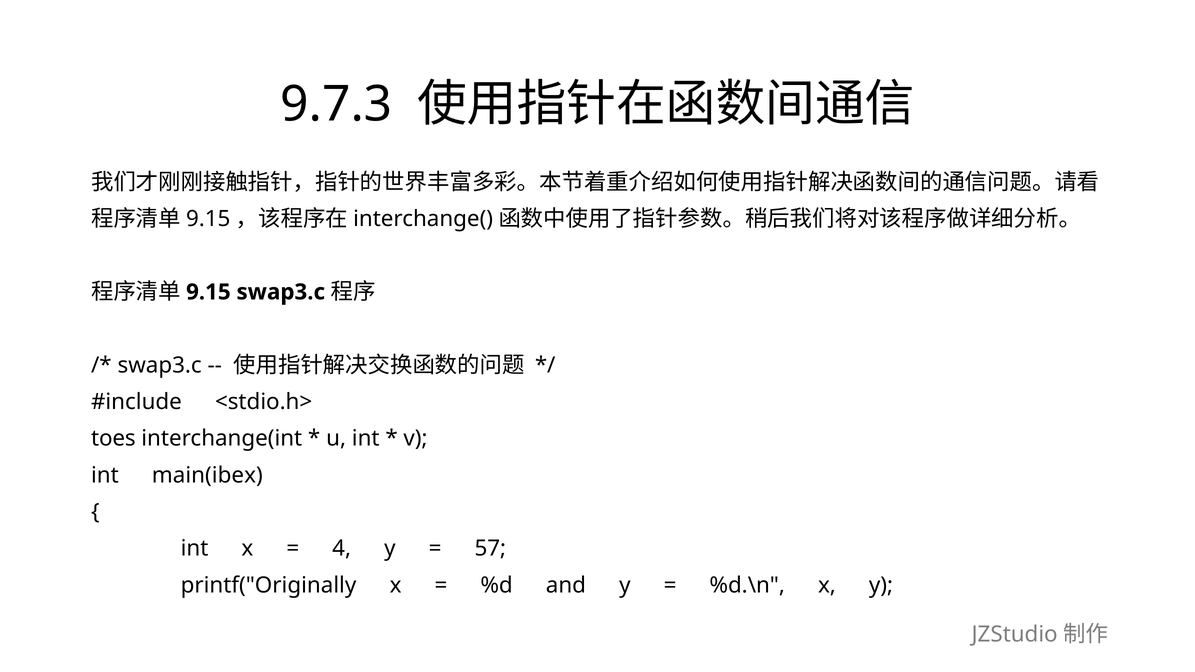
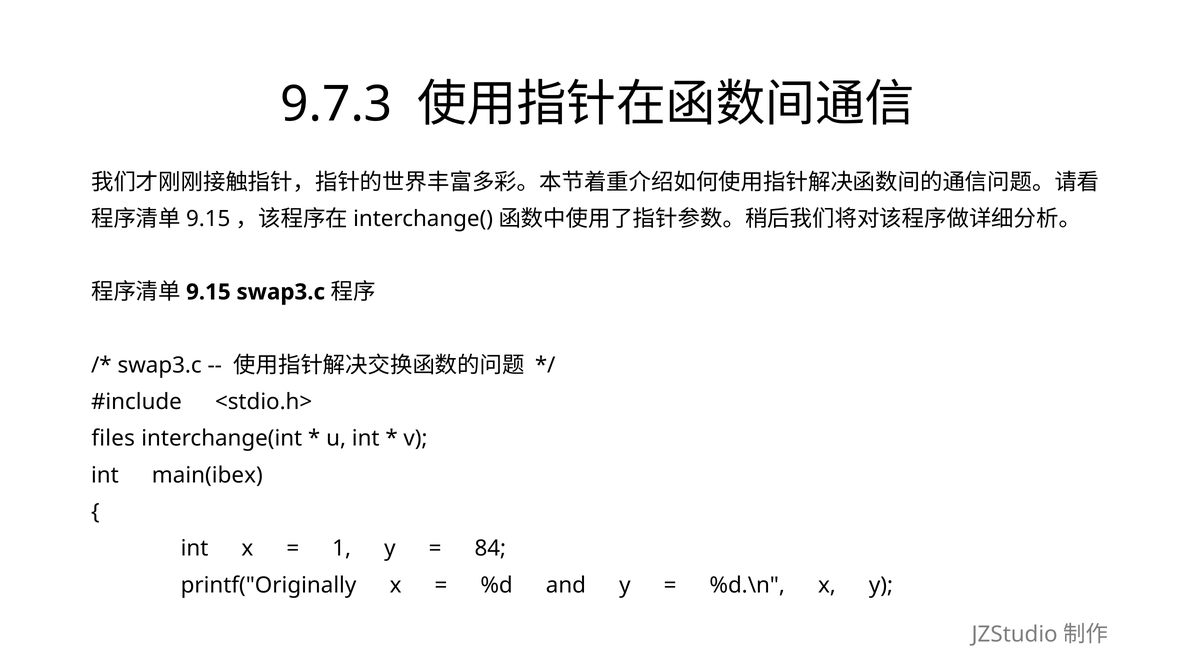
toes: toes -> files (113, 439)
4: 4 -> 1 (342, 549)
57: 57 -> 84 (490, 549)
